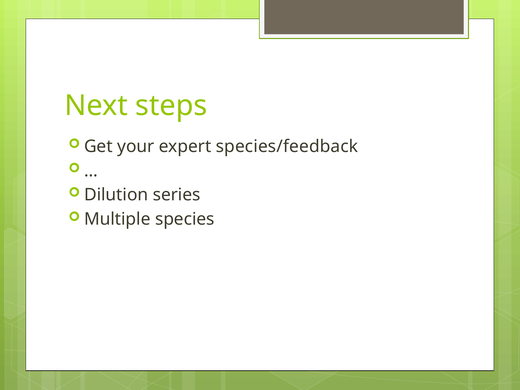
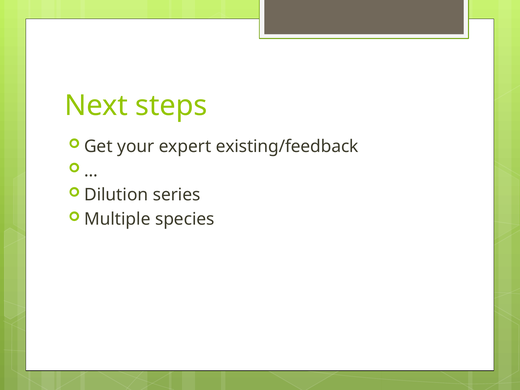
species/feedback: species/feedback -> existing/feedback (287, 146)
